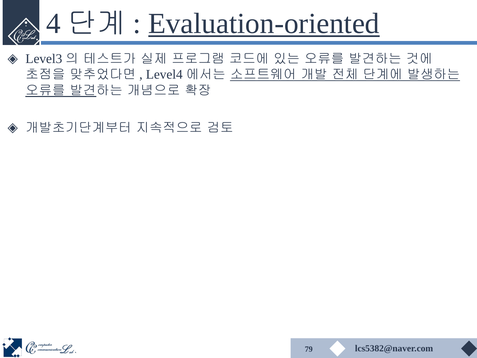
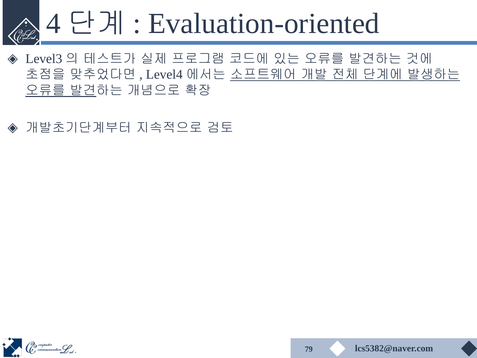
Evaluation-oriented underline: present -> none (264, 24)
